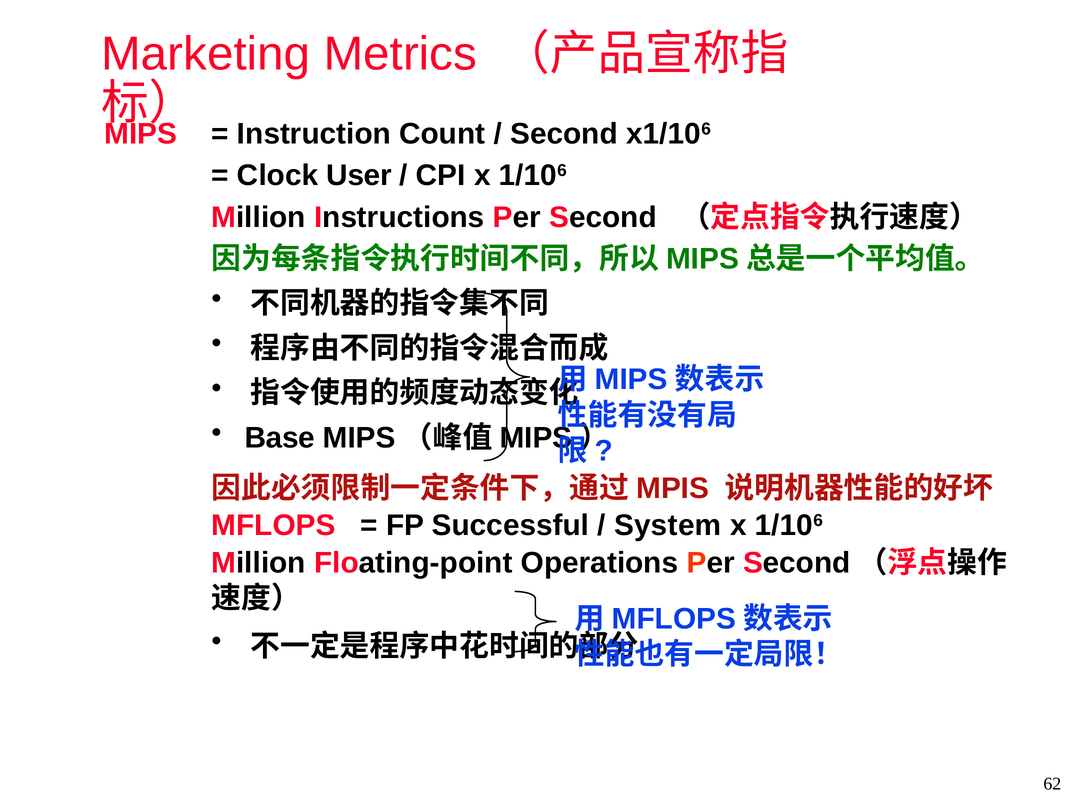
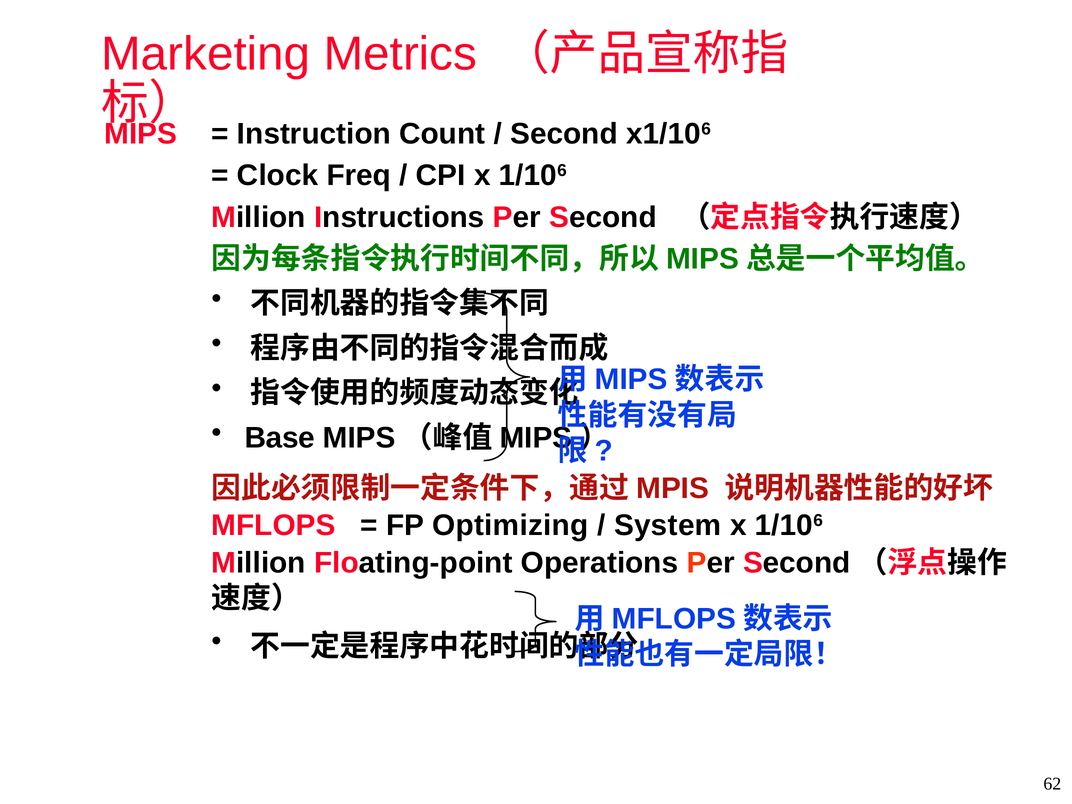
User: User -> Freq (359, 176)
Successful: Successful -> Optimizing (510, 526)
